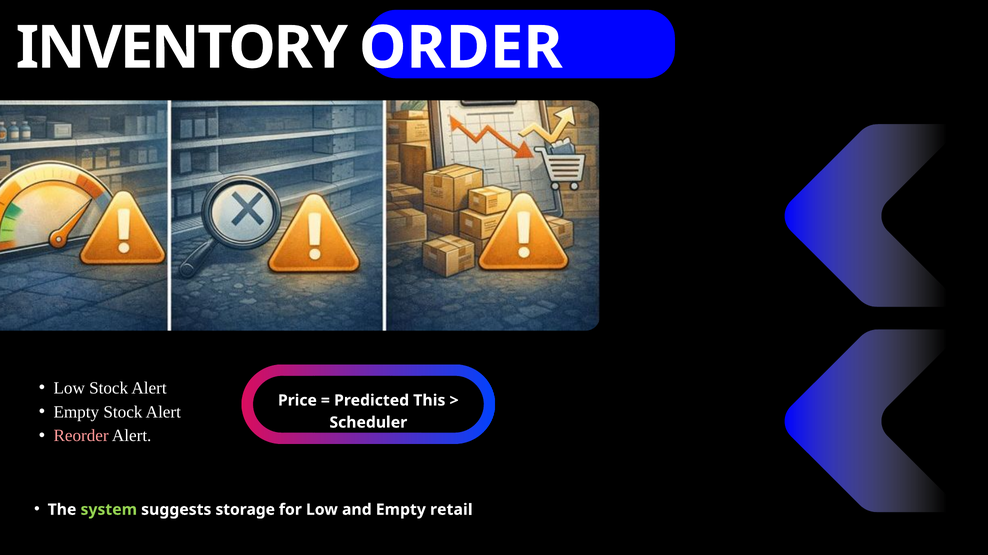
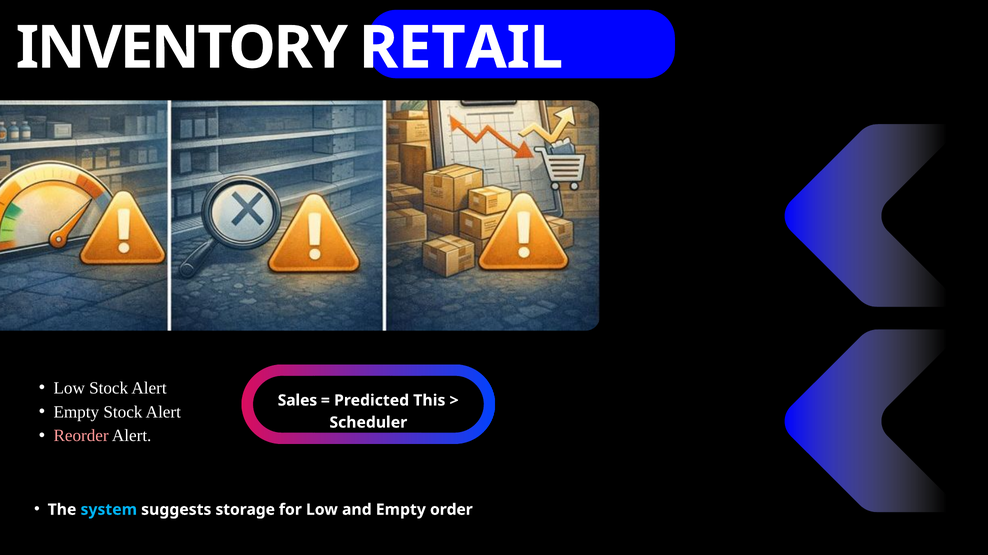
ORDER: ORDER -> RETAIL (461, 48)
Price: Price -> Sales (297, 401)
system colour: light green -> light blue (109, 510)
retail: retail -> order (451, 510)
